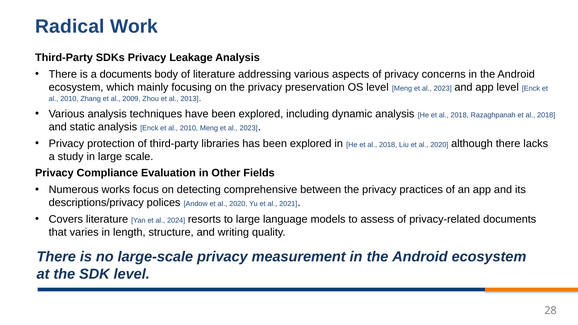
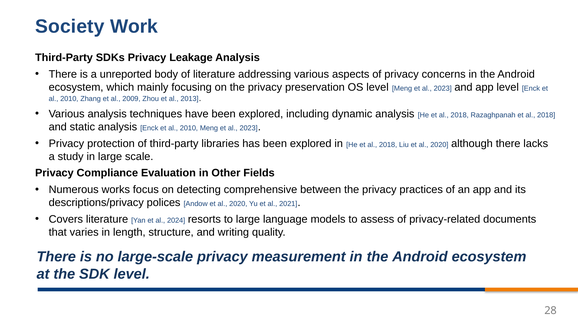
Radical: Radical -> Society (70, 26)
a documents: documents -> unreported (126, 74)
